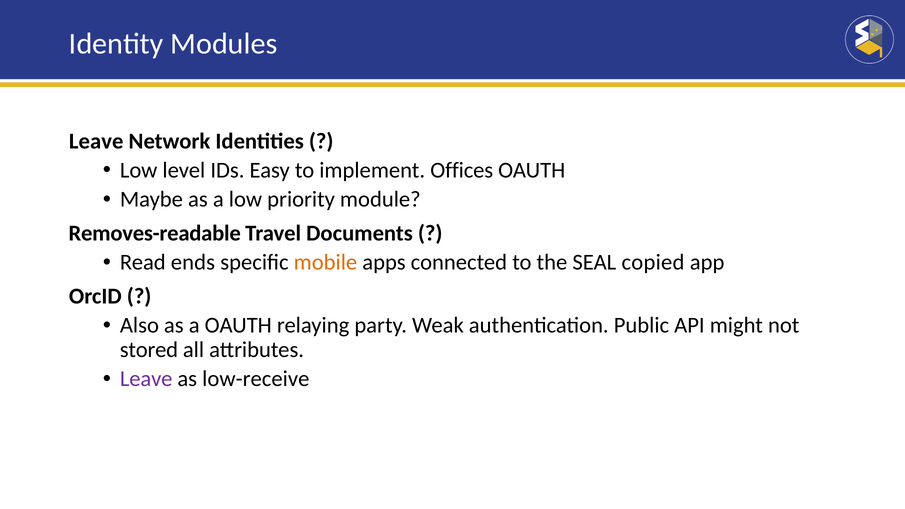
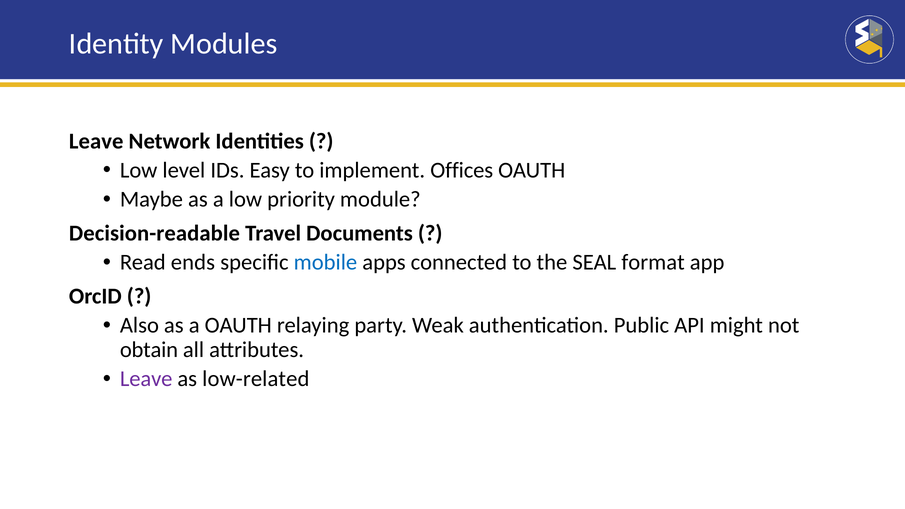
Removes-readable: Removes-readable -> Decision-readable (154, 233)
mobile colour: orange -> blue (325, 263)
copied: copied -> format (653, 263)
stored: stored -> obtain (149, 350)
low-receive: low-receive -> low-related (256, 379)
